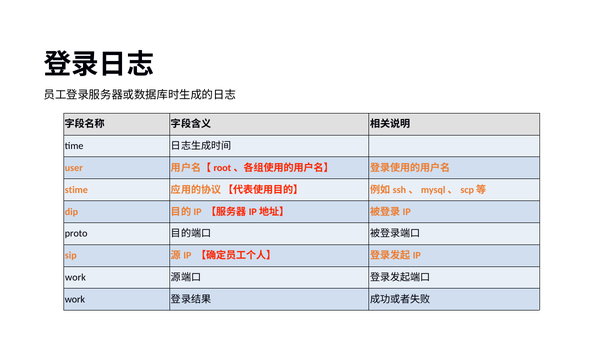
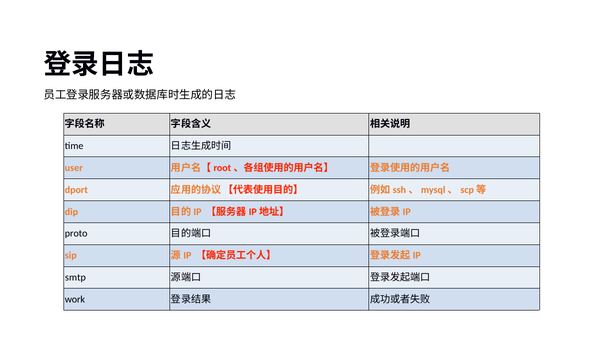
stime: stime -> dport (76, 190)
work: work -> smtp (75, 278)
